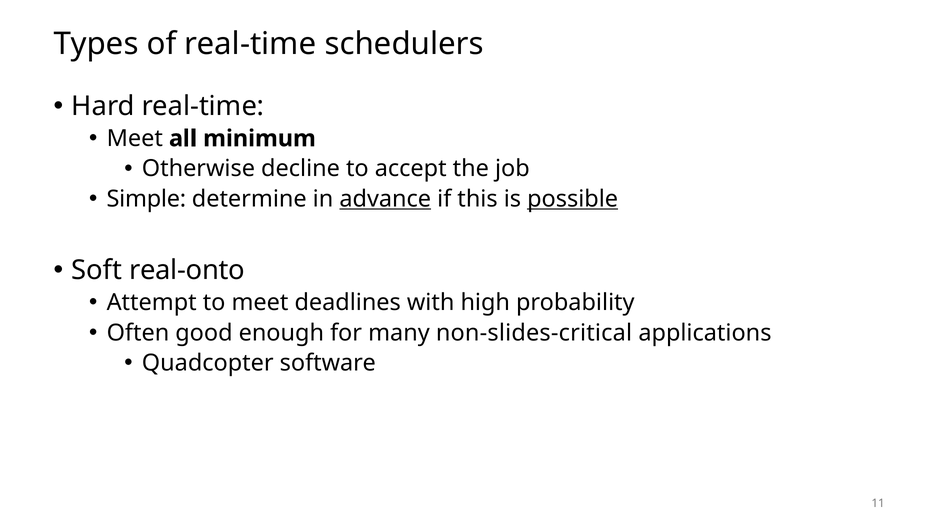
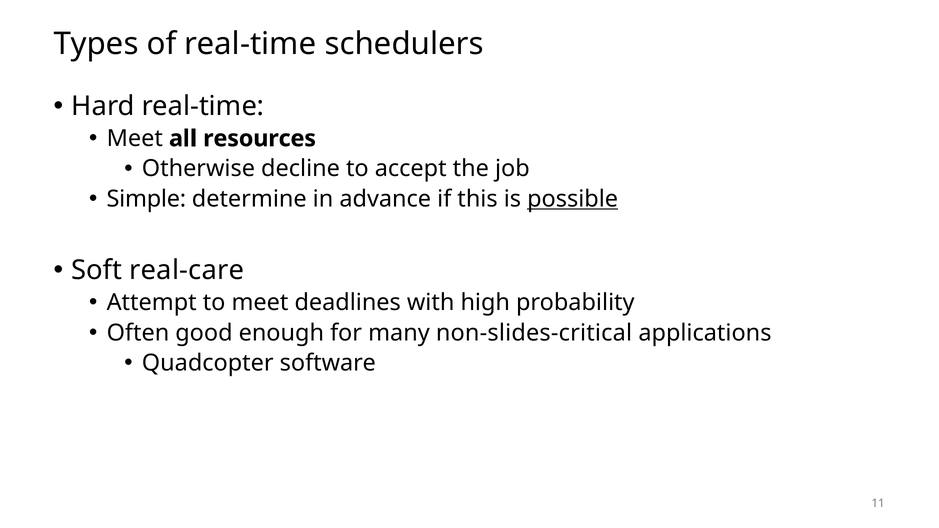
minimum: minimum -> resources (260, 139)
advance underline: present -> none (385, 199)
real-onto: real-onto -> real-care (187, 270)
